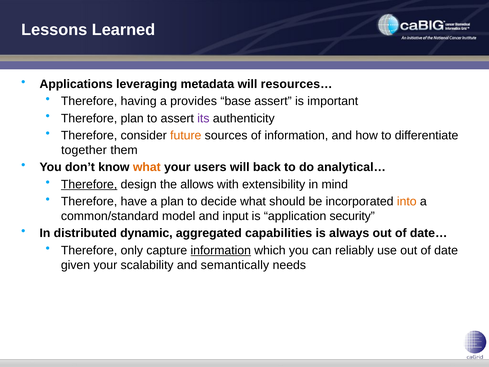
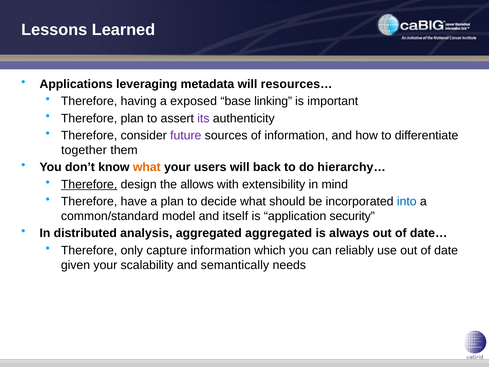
provides: provides -> exposed (194, 101)
base assert: assert -> linking (273, 101)
future colour: orange -> purple (186, 135)
analytical…: analytical… -> hierarchy… (352, 167)
into colour: orange -> blue (407, 201)
input: input -> itself (235, 216)
dynamic: dynamic -> analysis (146, 233)
aggregated capabilities: capabilities -> aggregated (279, 233)
information underline: present -> none (221, 250)
